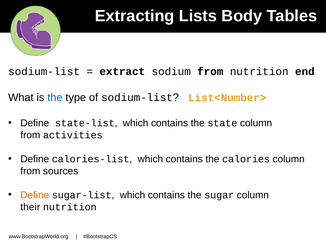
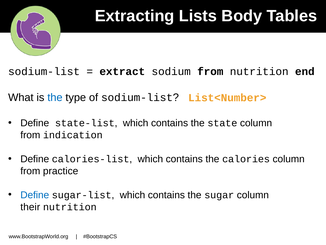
activities: activities -> indication (73, 135)
sources: sources -> practice (61, 171)
Define colour: orange -> blue (35, 195)
